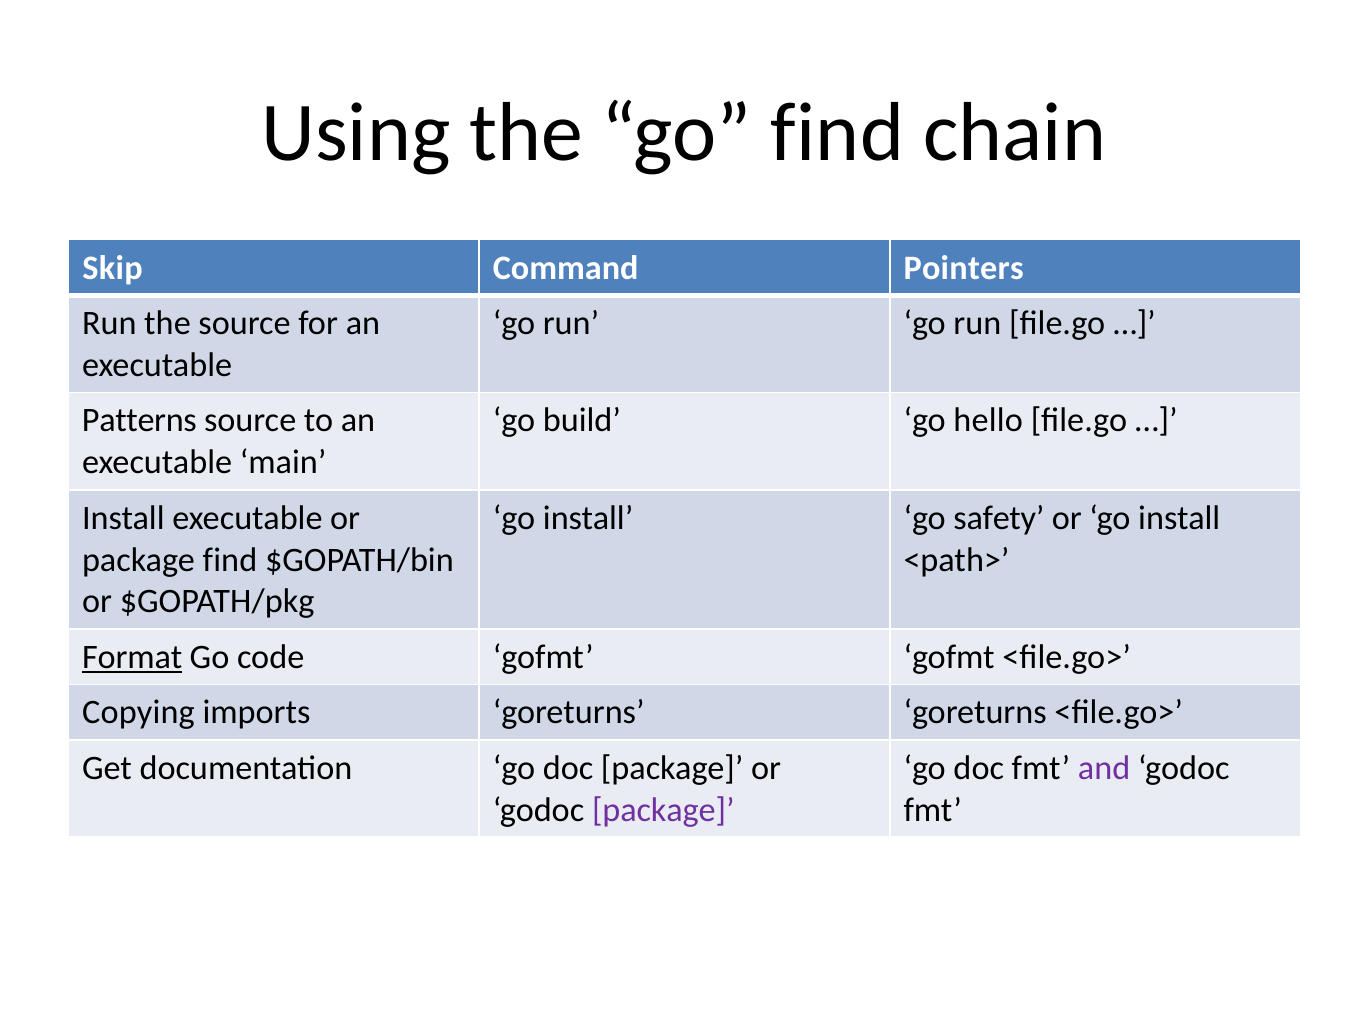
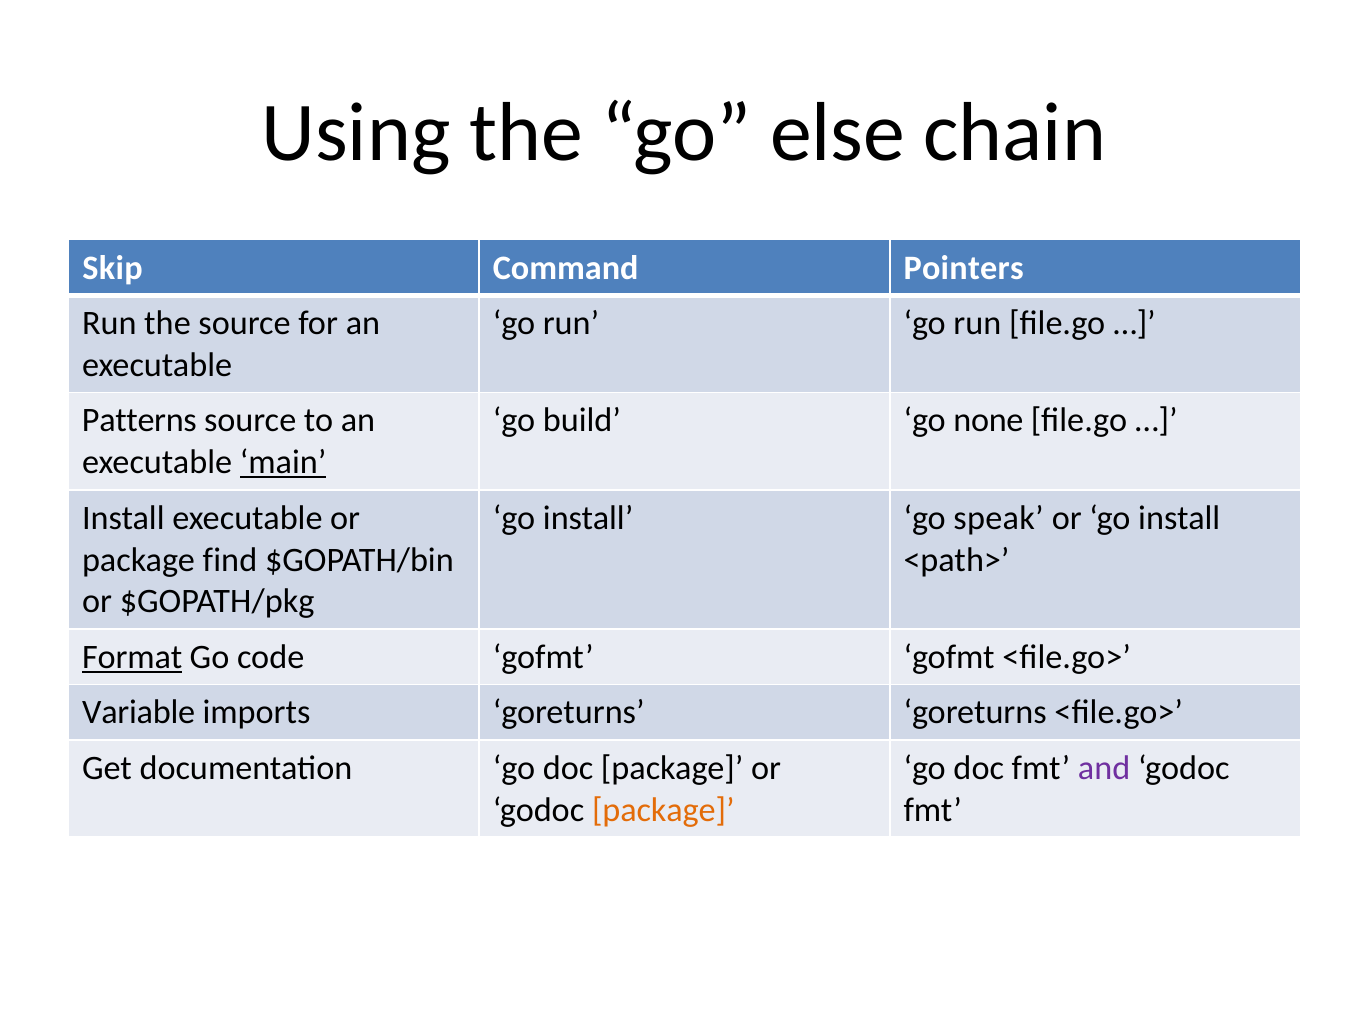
go find: find -> else (837, 133)
hello: hello -> none (988, 421)
main underline: none -> present (283, 462)
safety: safety -> speak (999, 518)
Copying: Copying -> Variable (139, 712)
package colour: purple -> orange (663, 810)
